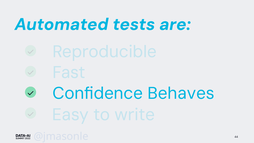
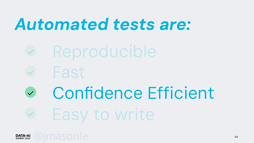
Behaves: Behaves -> Efficient (181, 93)
